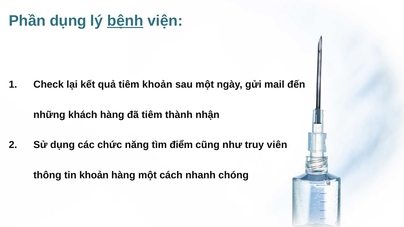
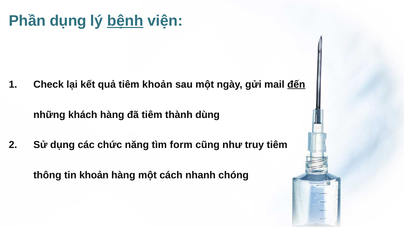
đến underline: none -> present (296, 85)
nhận: nhận -> dùng (208, 115)
điểm: điểm -> form (181, 145)
truy viên: viên -> tiêm (277, 145)
